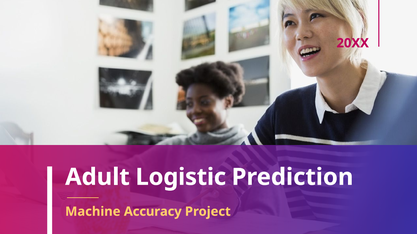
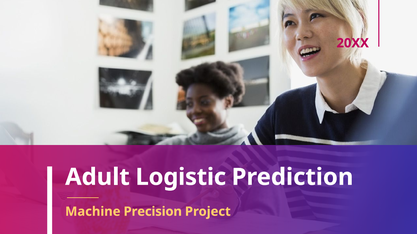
Accuracy: Accuracy -> Precision (153, 212)
